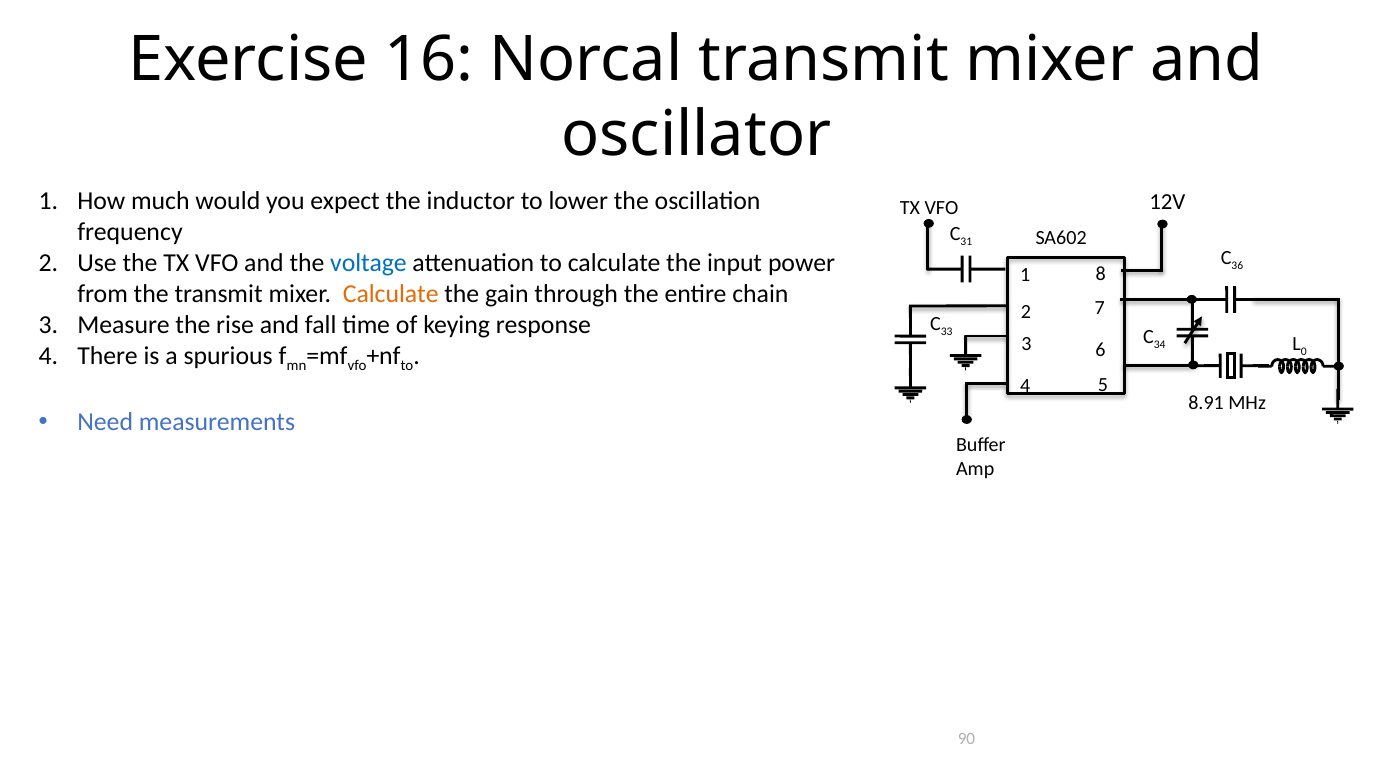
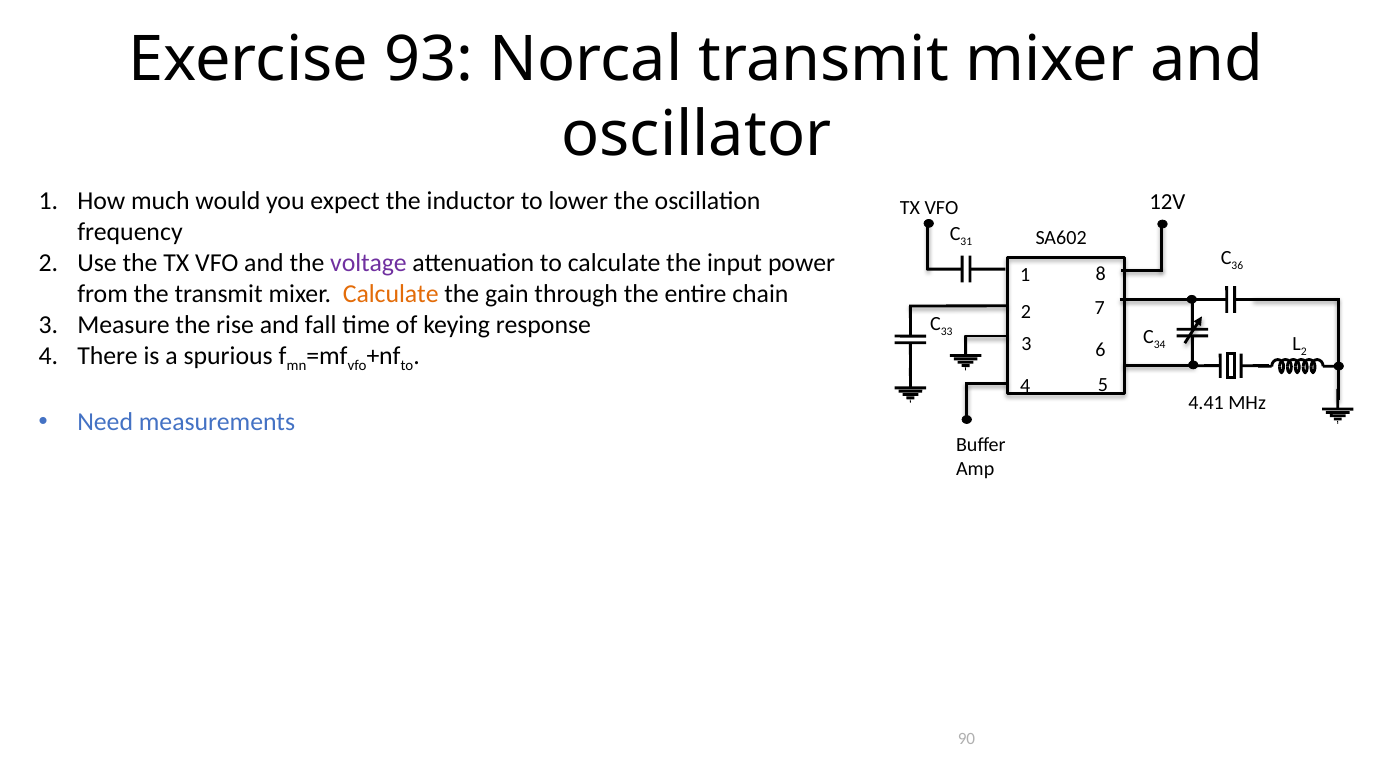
16: 16 -> 93 (429, 59)
voltage colour: blue -> purple (369, 263)
0: 0 -> 2 (1304, 351)
8.91: 8.91 -> 4.41 (1206, 403)
